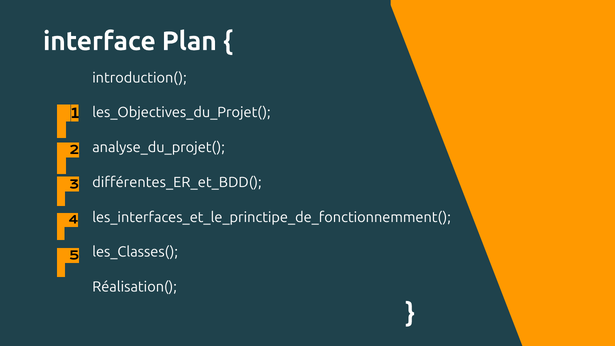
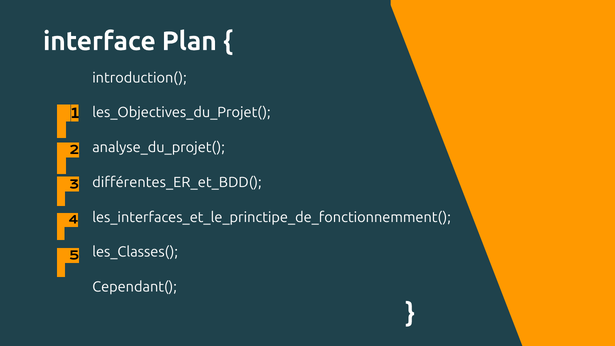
Réalisation(: Réalisation( -> Cependant( (135, 287)
